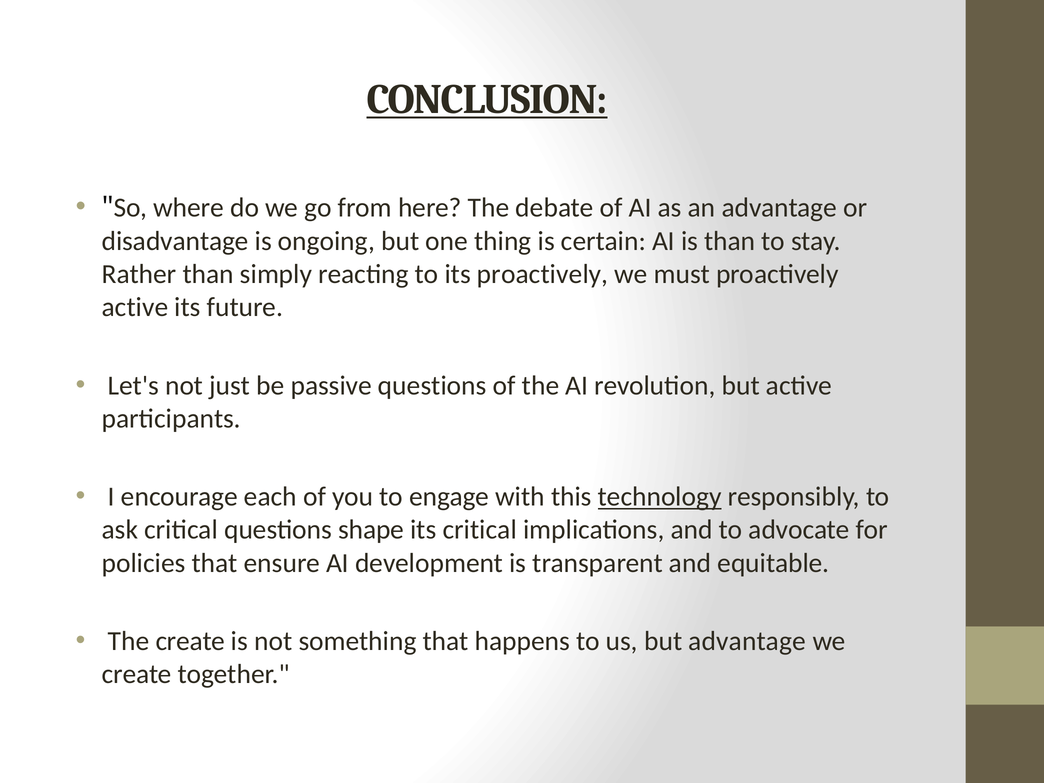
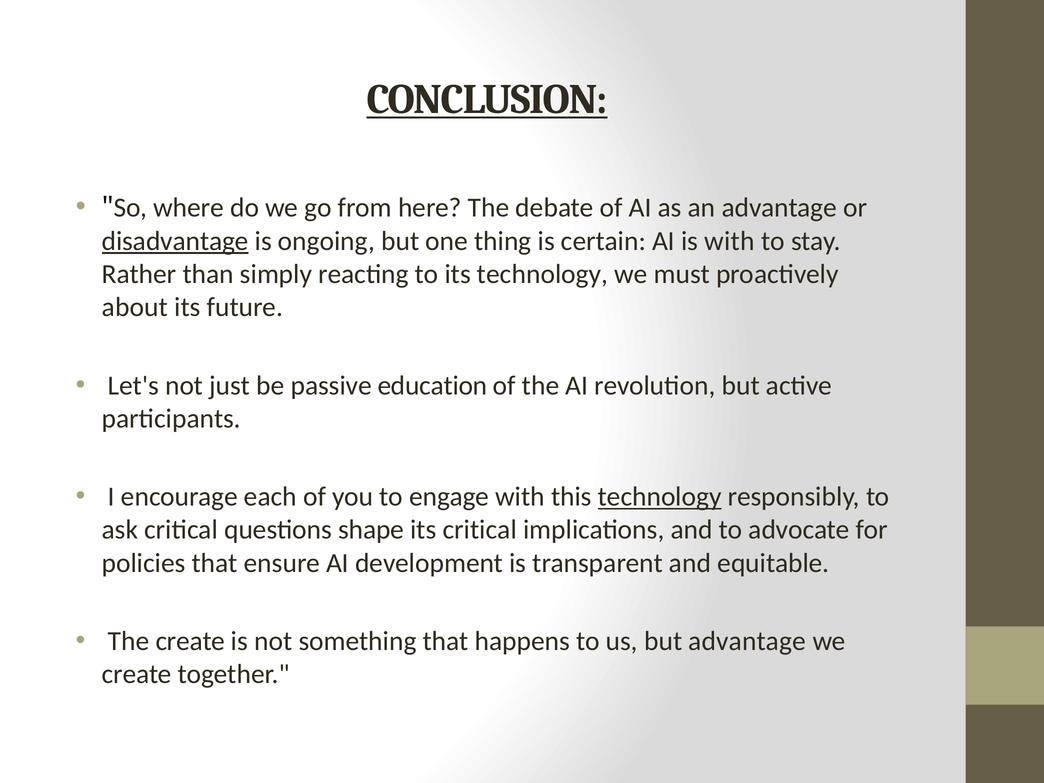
disadvantage underline: none -> present (175, 241)
is than: than -> with (730, 241)
its proactively: proactively -> technology (543, 274)
active: active -> about (135, 307)
passive questions: questions -> education (432, 386)
